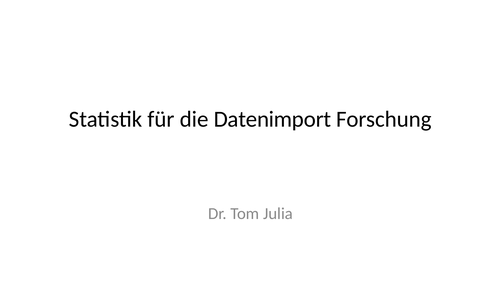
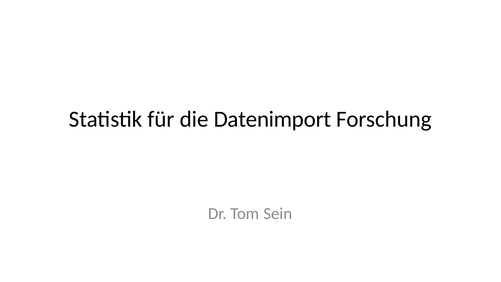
Julia: Julia -> Sein (278, 213)
